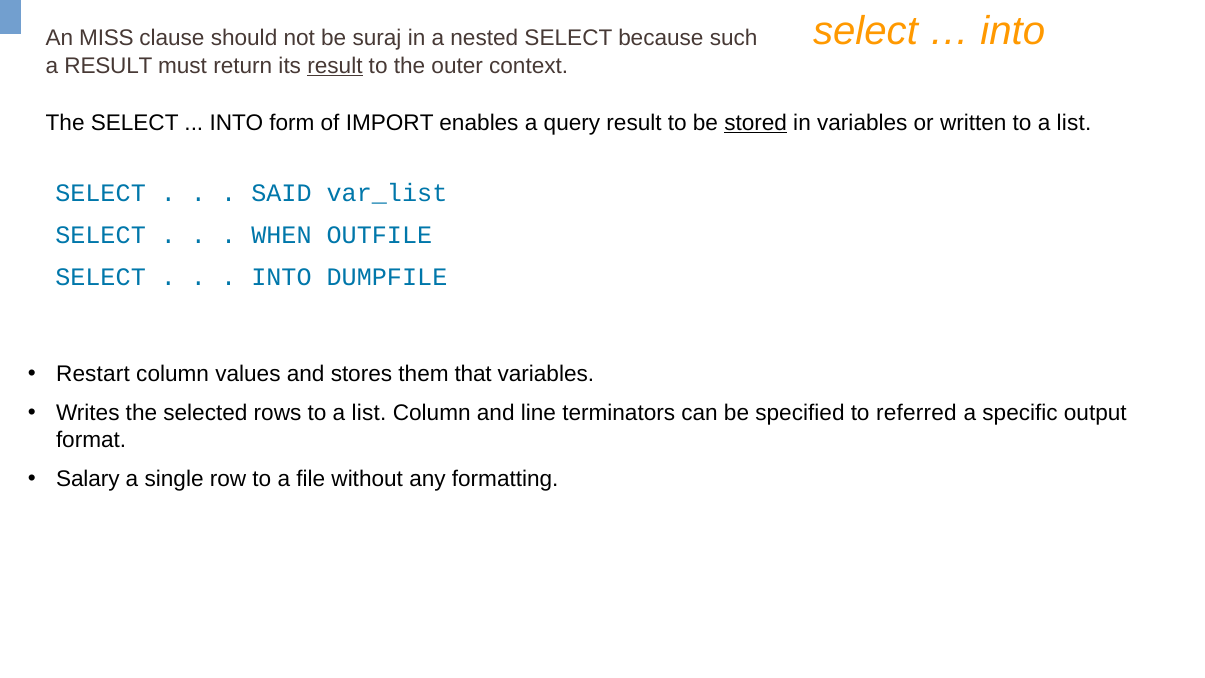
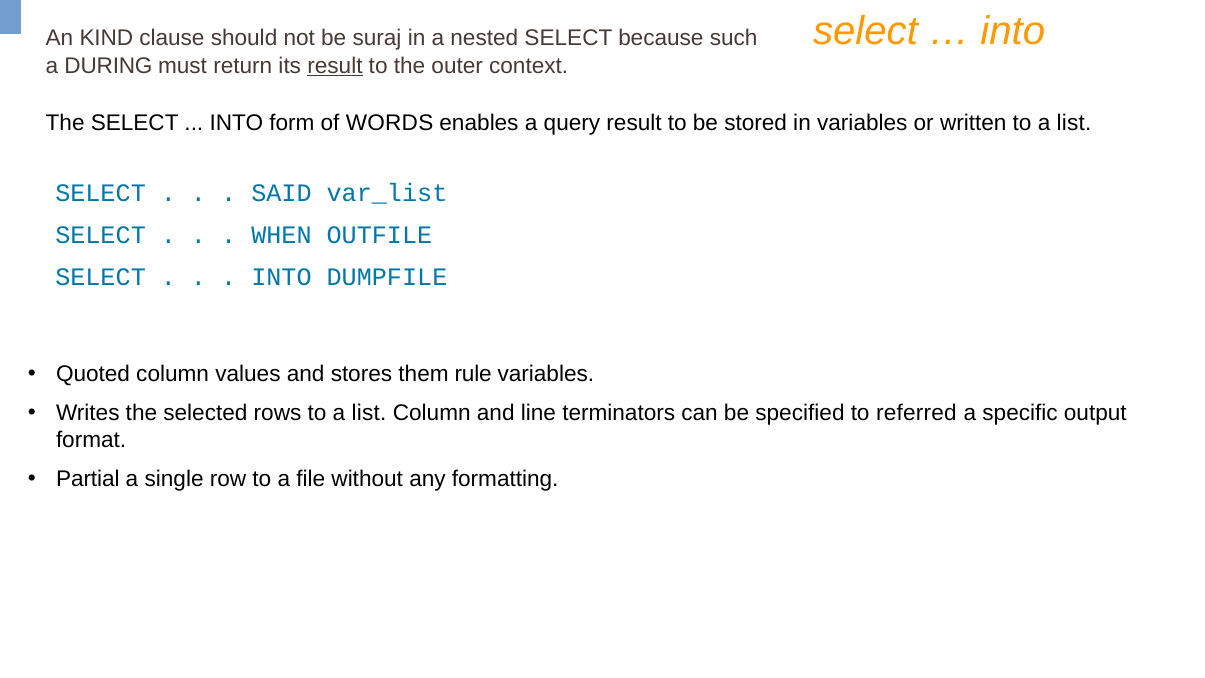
MISS: MISS -> KIND (106, 39)
a RESULT: RESULT -> DURING (108, 66)
IMPORT: IMPORT -> WORDS (390, 123)
stored underline: present -> none (756, 123)
Restart: Restart -> Quoted (93, 374)
that: that -> rule (473, 374)
Salary: Salary -> Partial (88, 479)
